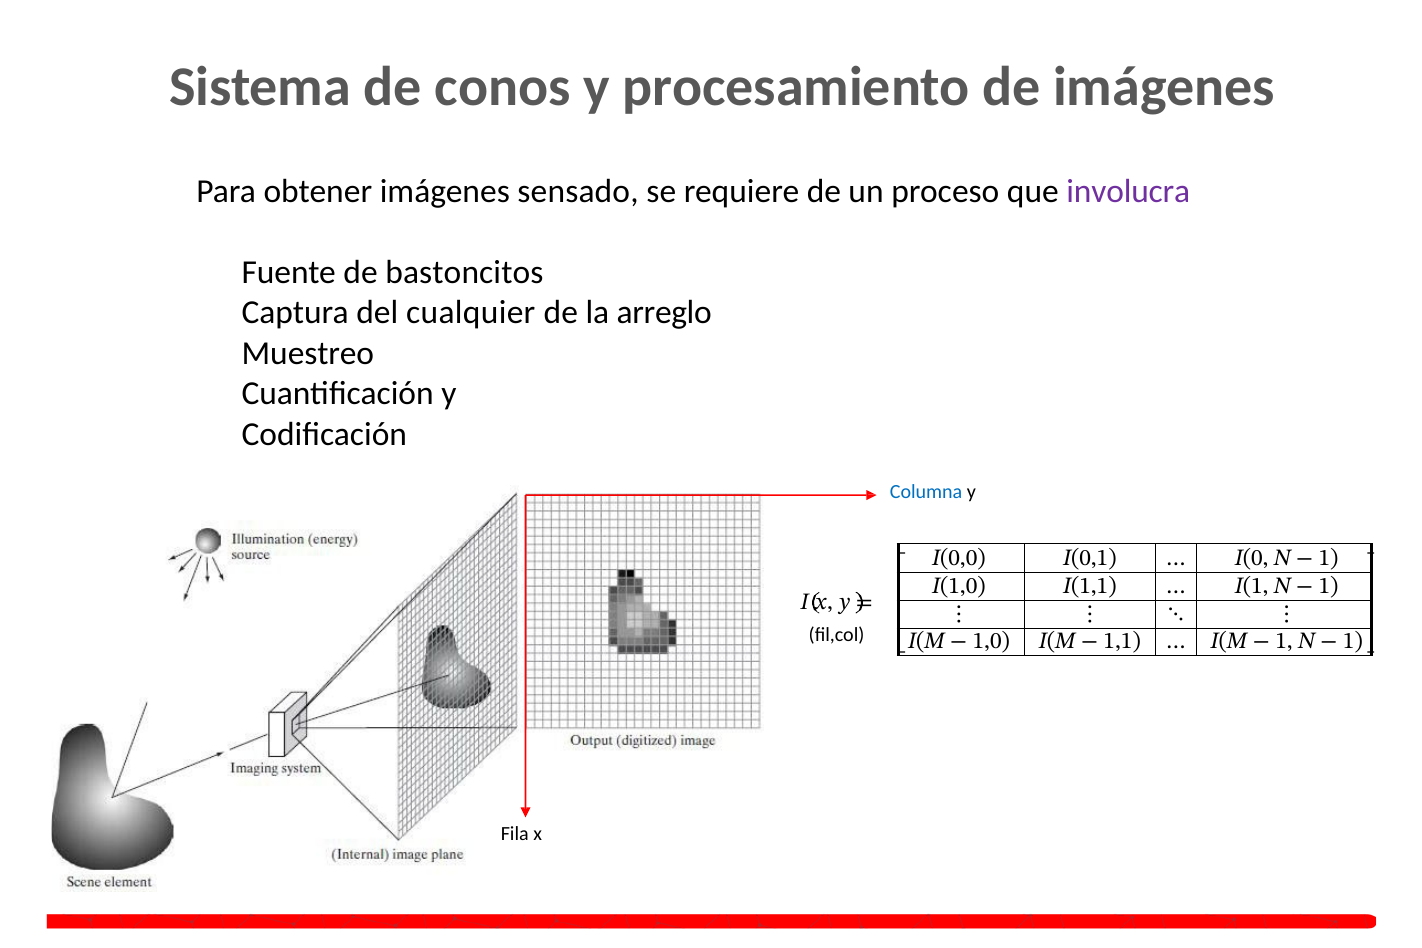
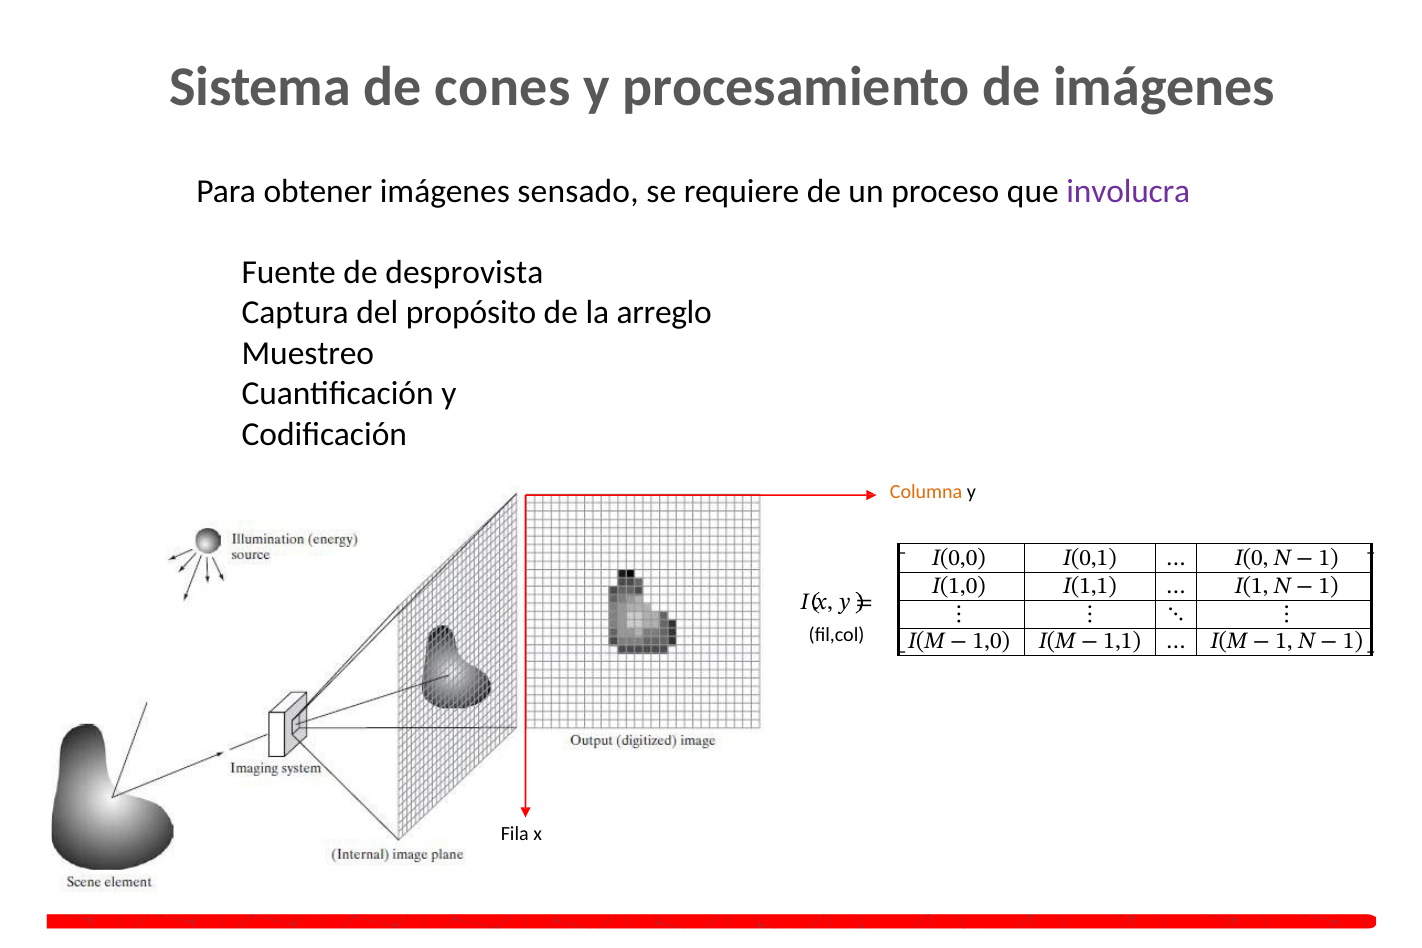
conos: conos -> cones (503, 87)
bastoncitos: bastoncitos -> desprovista (464, 272)
cualquier: cualquier -> propósito (471, 313)
Columna colour: blue -> orange (926, 492)
